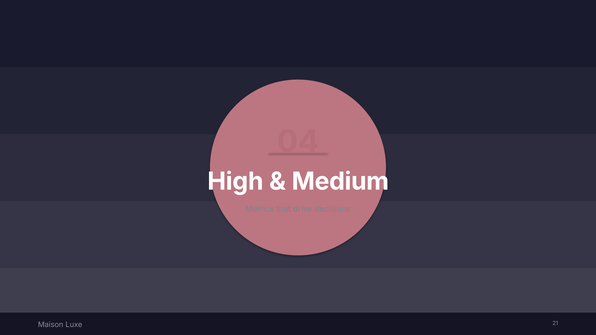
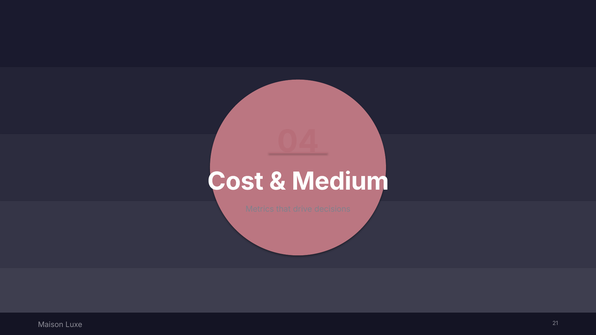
High: High -> Cost (235, 182)
